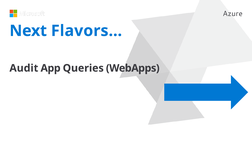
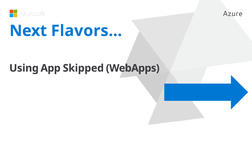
Audit: Audit -> Using (24, 68)
Queries: Queries -> Skipped (83, 68)
